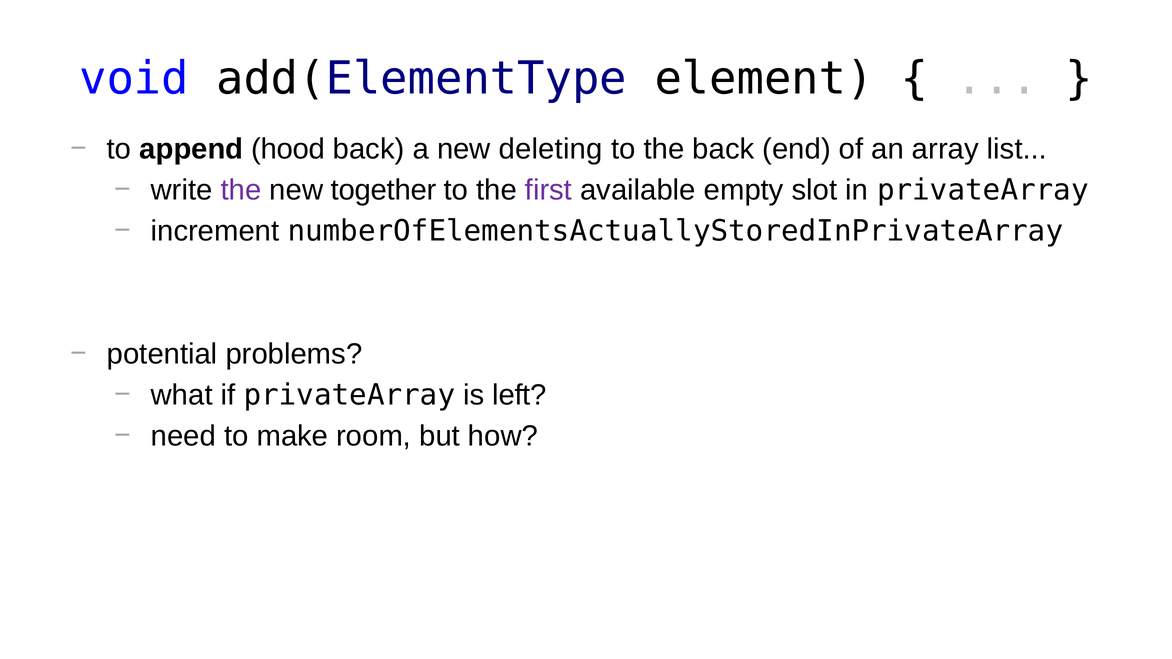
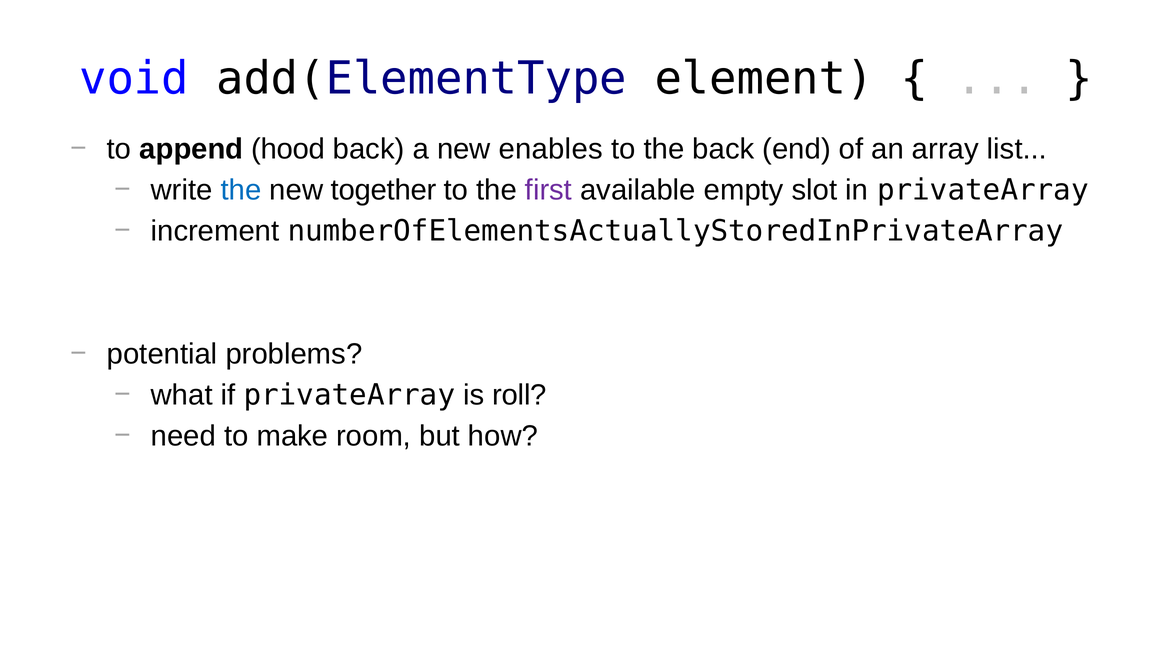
deleting: deleting -> enables (551, 149)
the colour: purple -> blue (241, 190)
left: left -> roll (520, 395)
